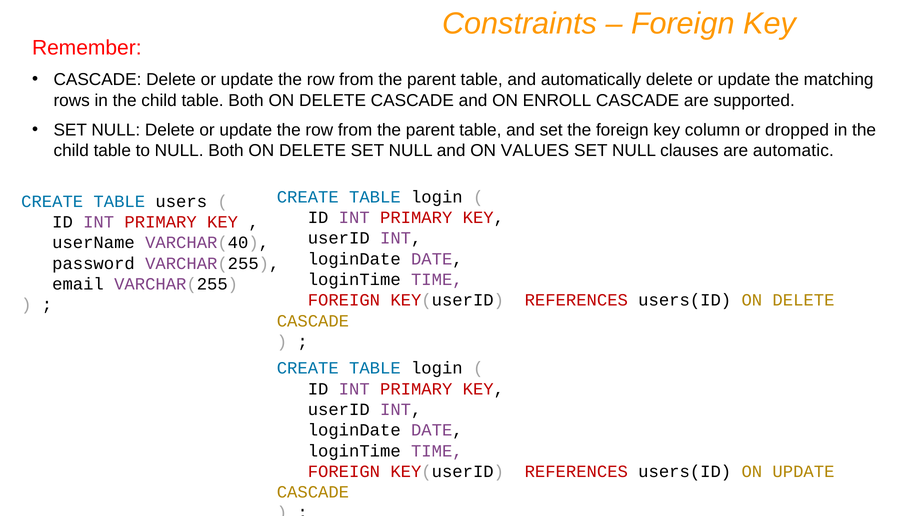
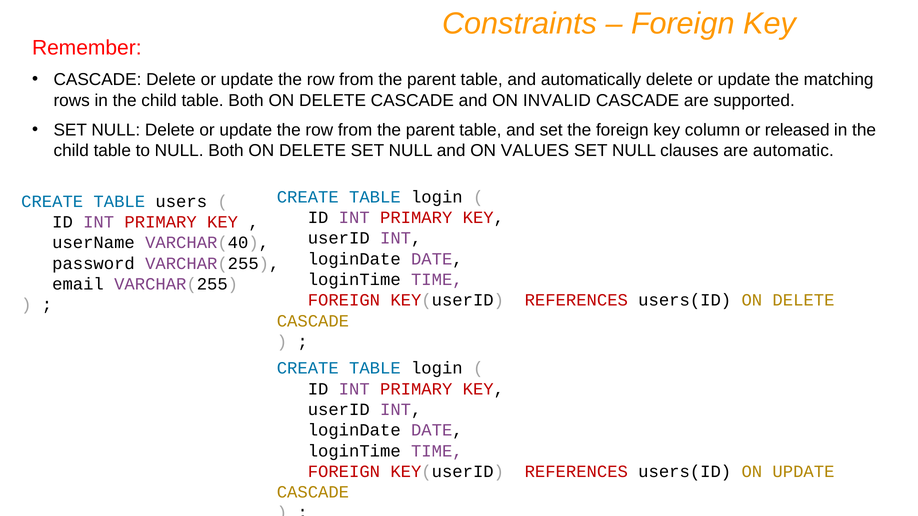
ENROLL: ENROLL -> INVALID (557, 100)
dropped: dropped -> released (797, 130)
